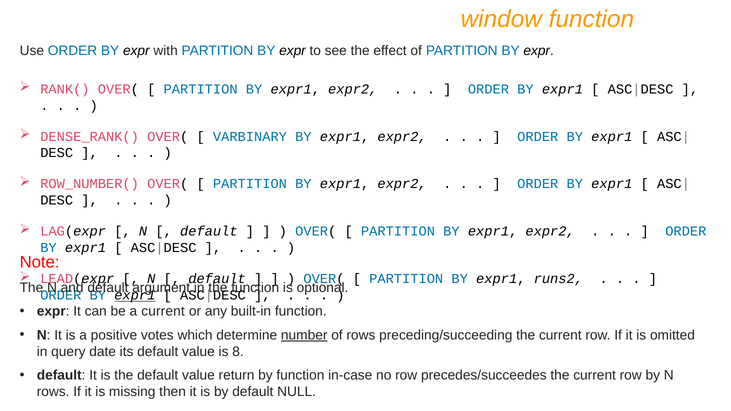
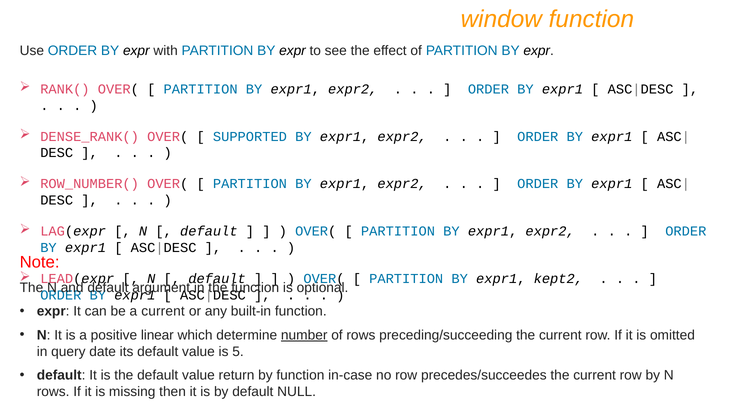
VARBINARY: VARBINARY -> SUPPORTED (250, 137)
runs2: runs2 -> kept2 (558, 279)
expr1 underline: present -> none (135, 295)
votes: votes -> linear (157, 335)
8: 8 -> 5 (238, 352)
